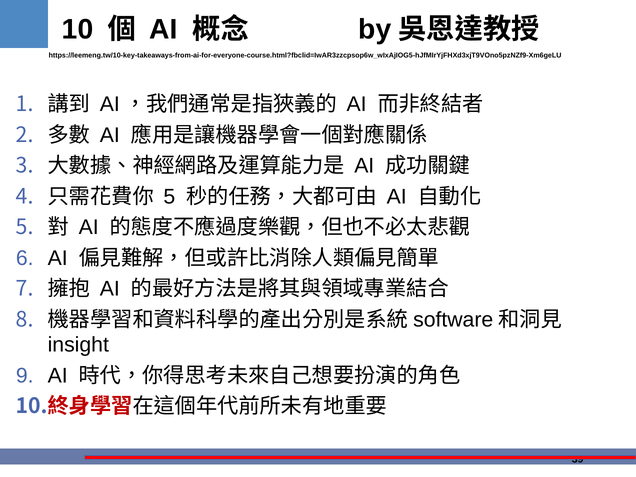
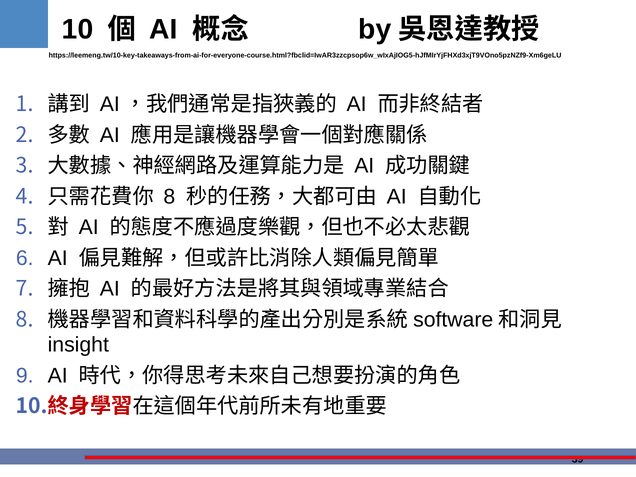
5: 5 -> 8 (169, 197)
